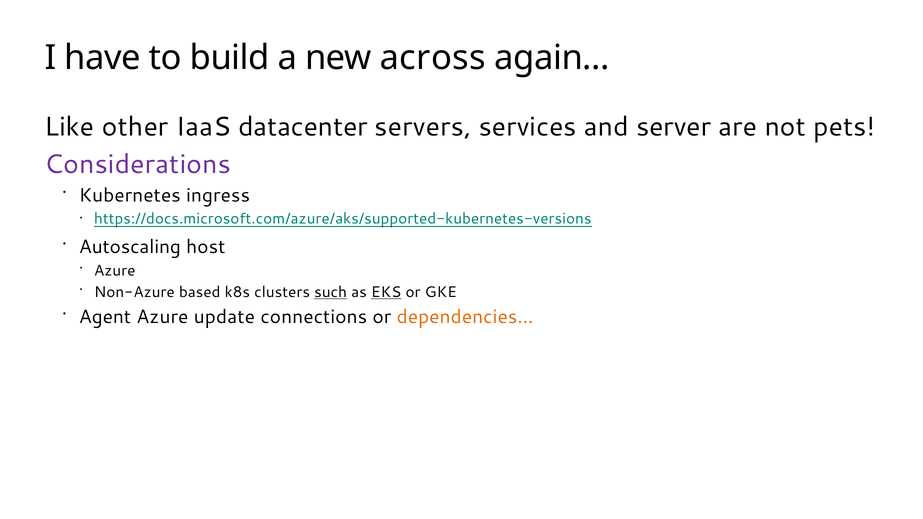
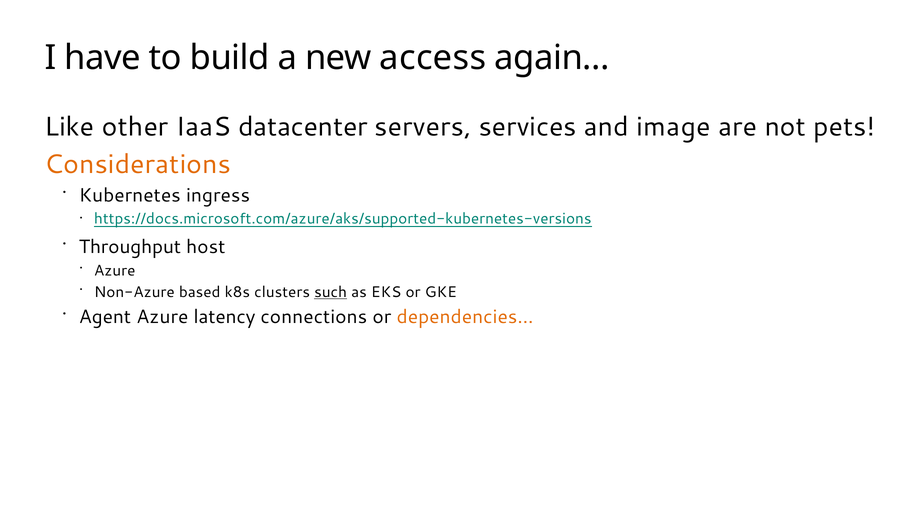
across: across -> access (433, 58)
server: server -> image (673, 127)
Considerations colour: purple -> orange (138, 164)
Autoscaling: Autoscaling -> Throughput (130, 247)
EKS underline: present -> none (386, 292)
update: update -> latency (224, 317)
